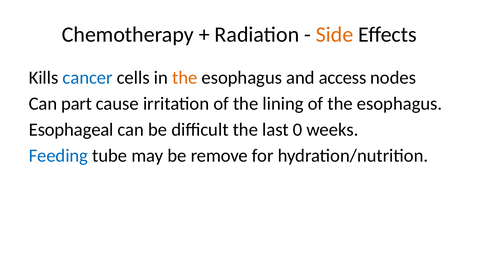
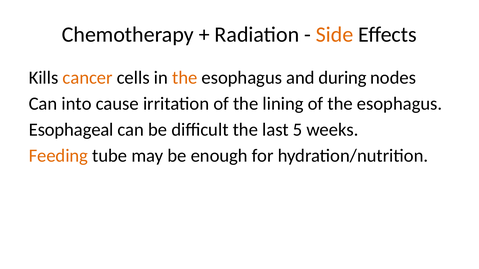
cancer colour: blue -> orange (88, 78)
access: access -> during (343, 78)
part: part -> into (77, 104)
0: 0 -> 5 (298, 130)
Feeding colour: blue -> orange (58, 156)
remove: remove -> enough (219, 156)
